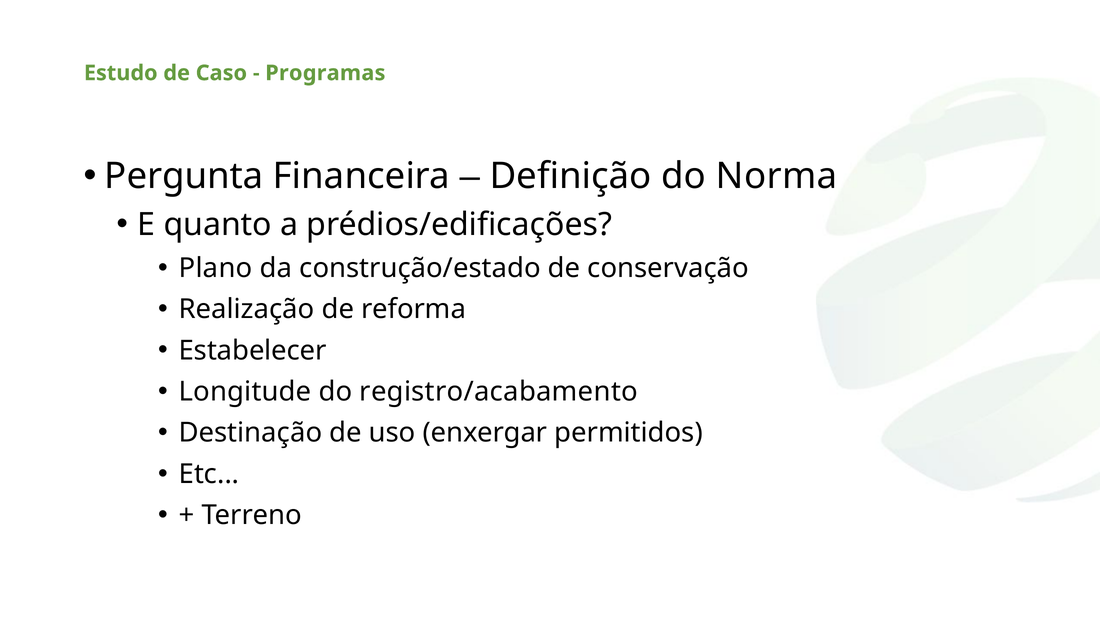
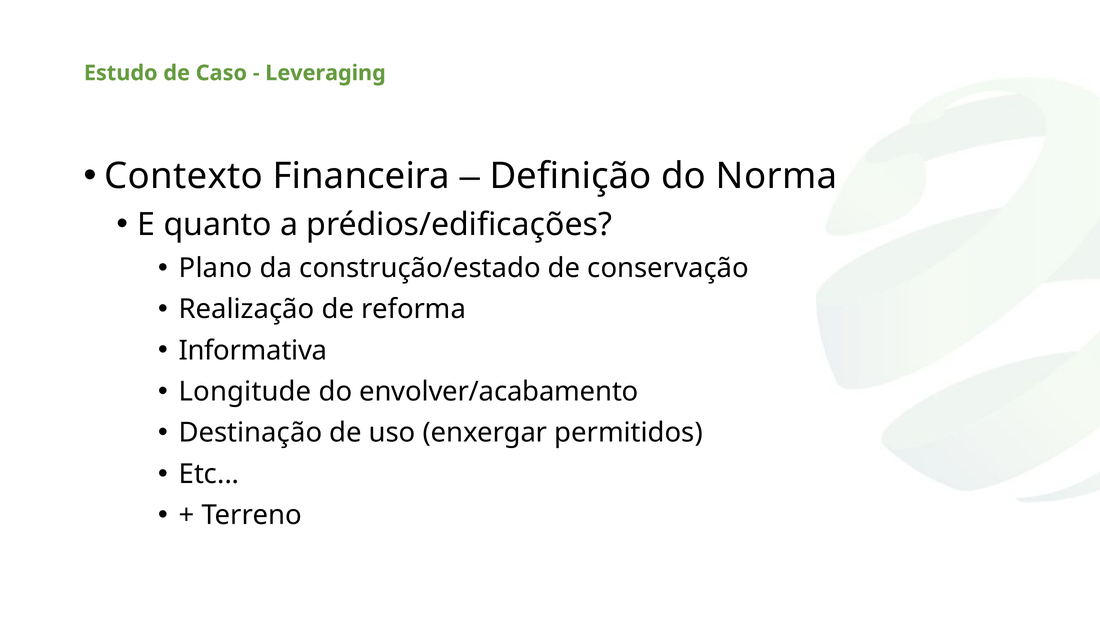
Programas: Programas -> Leveraging (326, 73)
Pergunta: Pergunta -> Contexto (184, 176)
Estabelecer: Estabelecer -> Informativa (253, 350)
registro/acabamento: registro/acabamento -> envolver/acabamento (499, 392)
